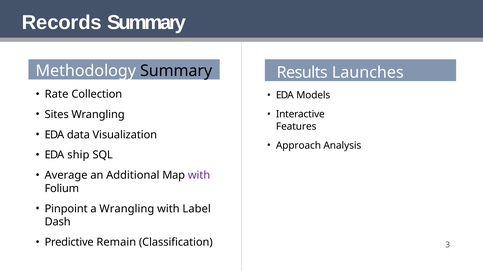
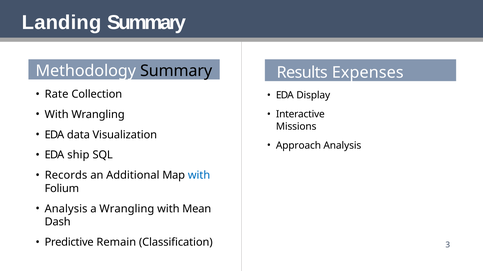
Records: Records -> Landing (62, 22)
Launches: Launches -> Expenses (368, 73)
Models: Models -> Display (313, 95)
Sites: Sites -> With (57, 115)
Features: Features -> Missions (296, 127)
Average: Average -> Records (66, 176)
with colour: purple -> blue (199, 176)
Pinpoint: Pinpoint -> Analysis (66, 209)
Label: Label -> Mean (197, 209)
